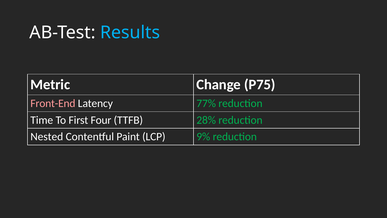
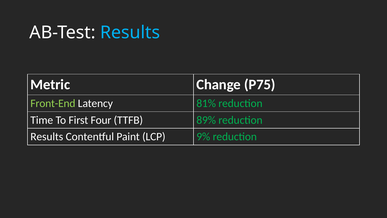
Front-End colour: pink -> light green (53, 103)
77%: 77% -> 81% (206, 103)
28%: 28% -> 89% (206, 120)
Nested: Nested -> Results (47, 137)
